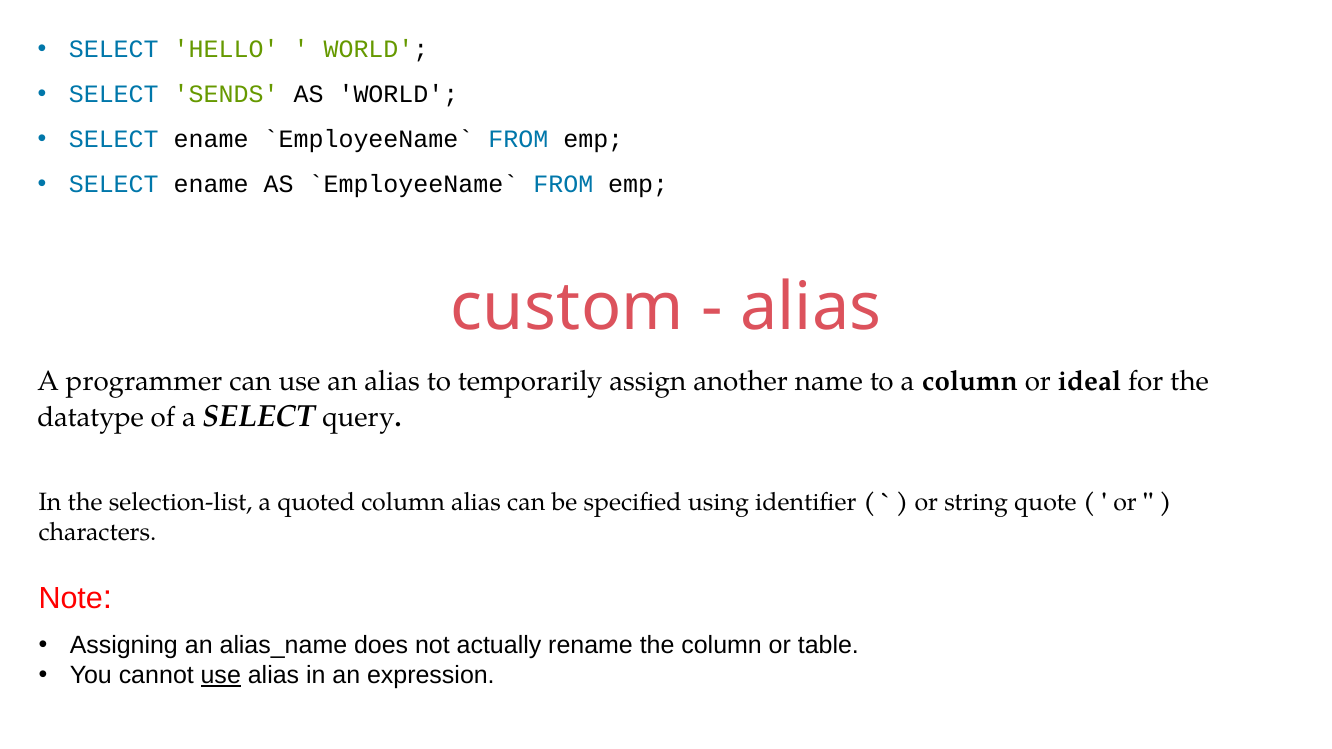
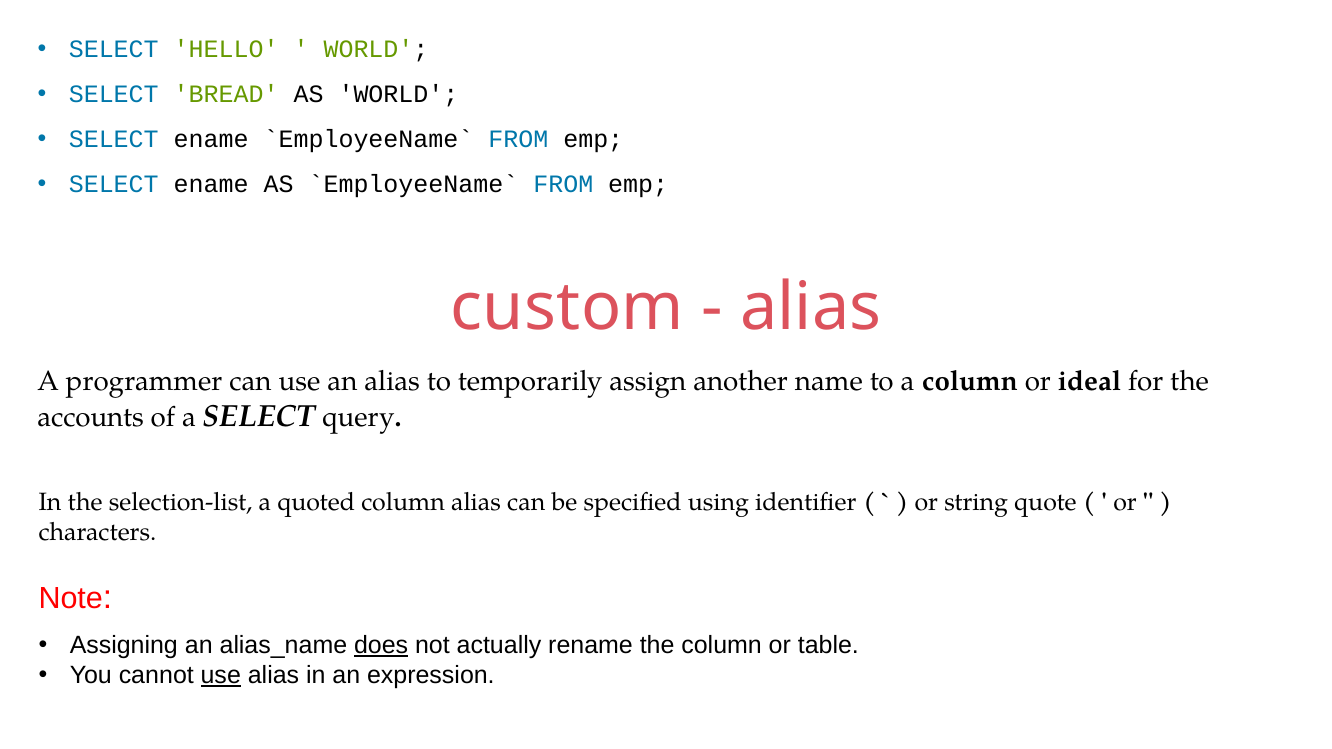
SENDS: SENDS -> BREAD (226, 94)
datatype: datatype -> accounts (91, 418)
does underline: none -> present (381, 646)
